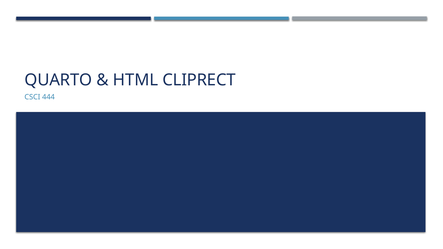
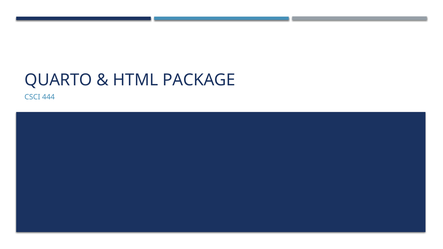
CLIPRECT: CLIPRECT -> PACKAGE (199, 80)
